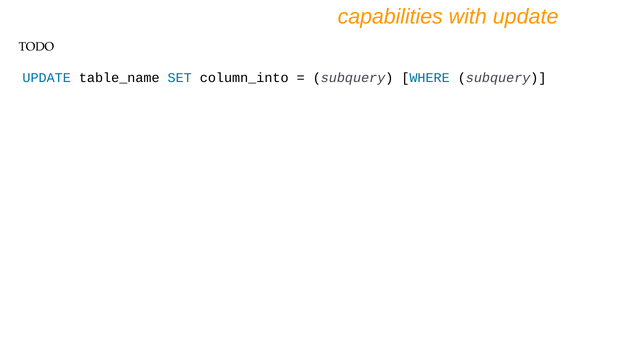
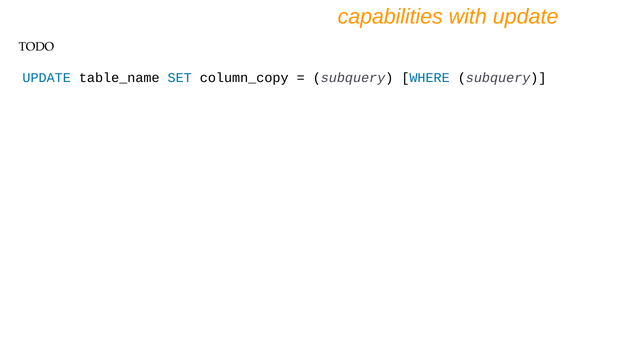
column_into: column_into -> column_copy (244, 78)
